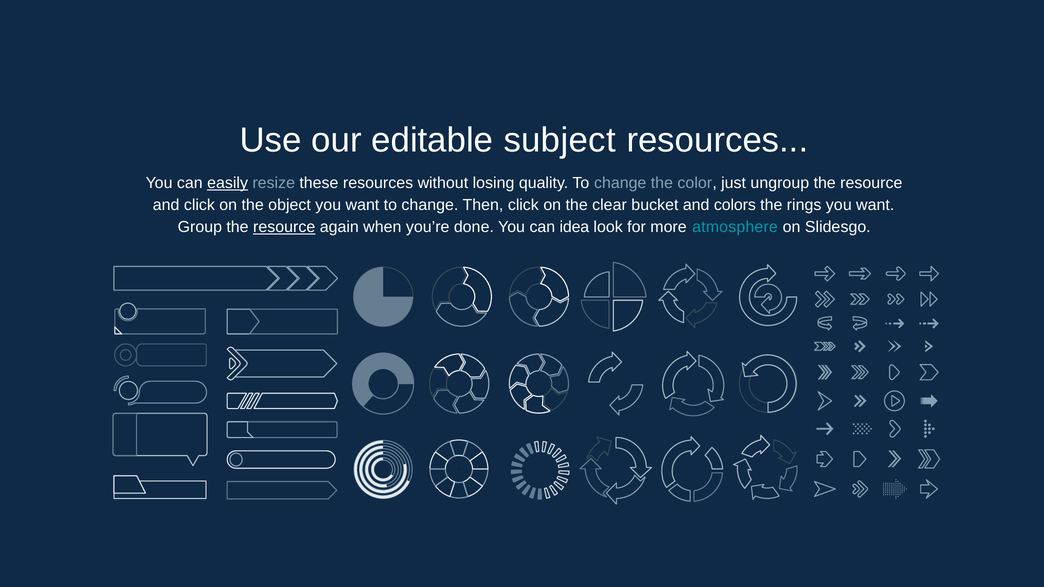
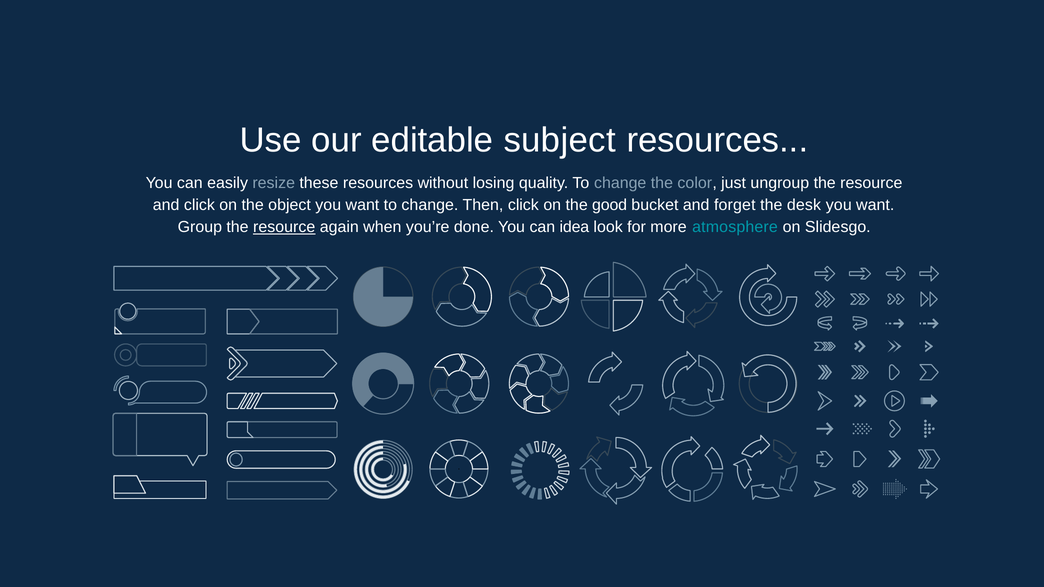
easily underline: present -> none (228, 183)
clear: clear -> good (610, 205)
colors: colors -> forget (735, 205)
rings: rings -> desk (804, 205)
